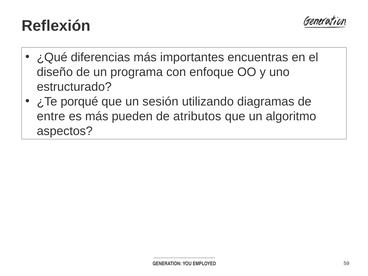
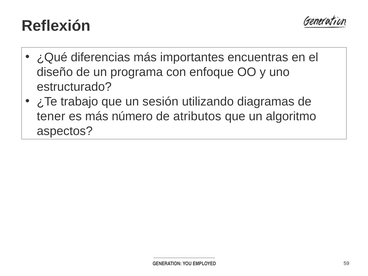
porqué: porqué -> trabajo (79, 102)
entre: entre -> tener (51, 116)
pueden: pueden -> número (132, 116)
